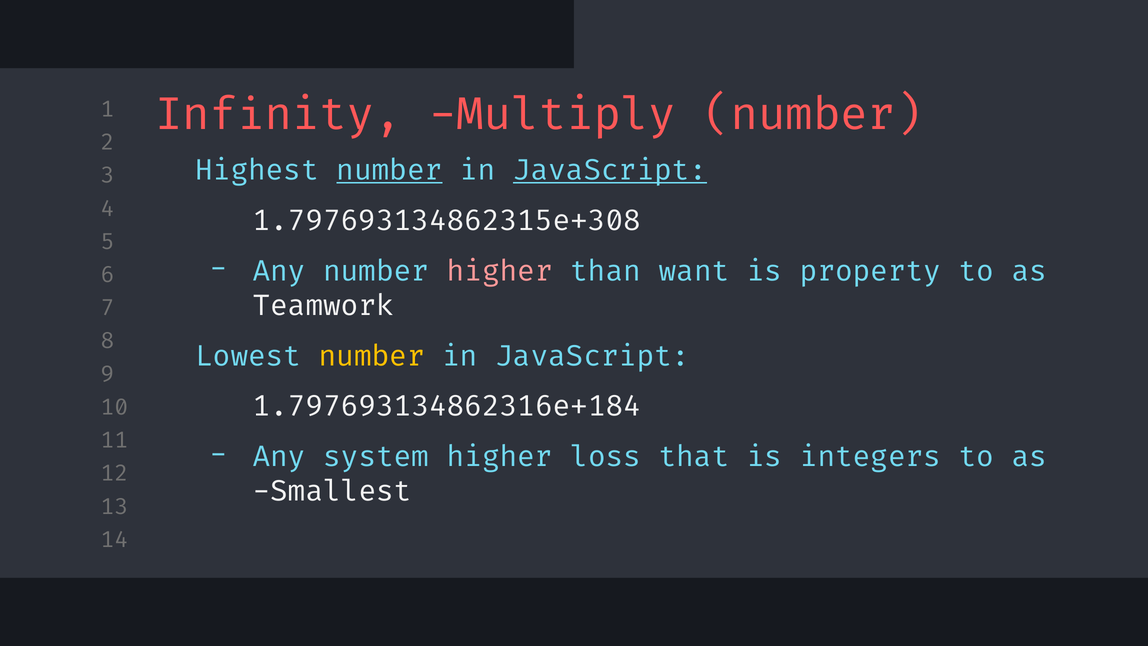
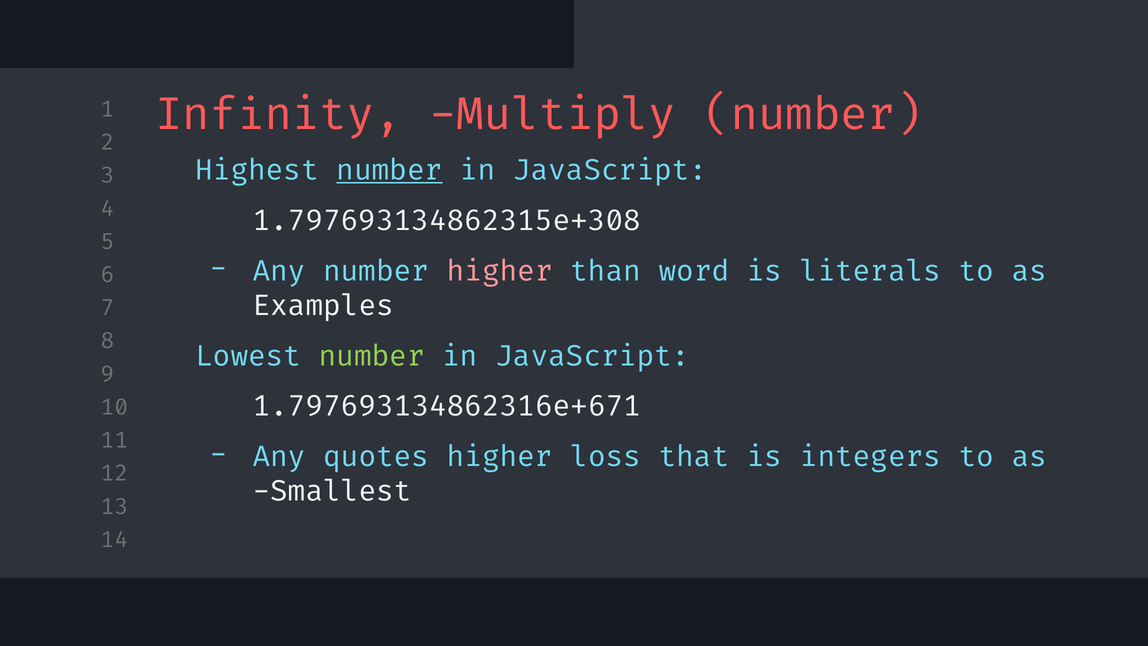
JavaScript underline: present -> none (610, 170)
want: want -> word (694, 271)
property: property -> literals (870, 271)
Teamwork: Teamwork -> Examples (323, 306)
number colour: yellow -> light green (372, 356)
1.797693134862316e+184: 1.797693134862316e+184 -> 1.797693134862316e+671 (447, 406)
system: system -> quotes (376, 457)
